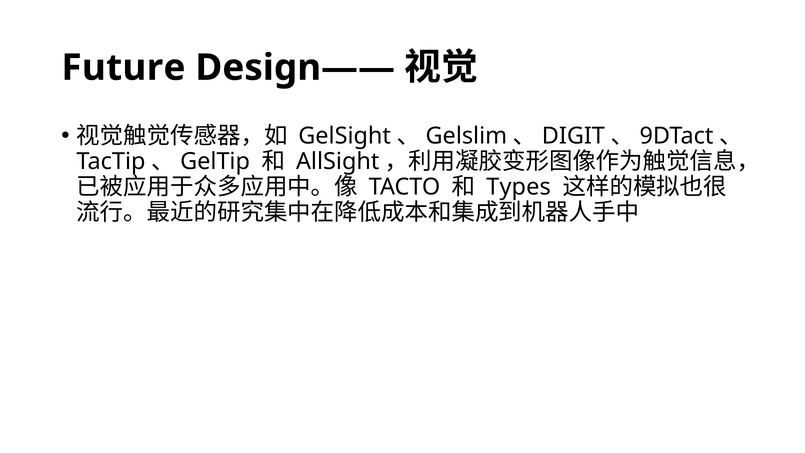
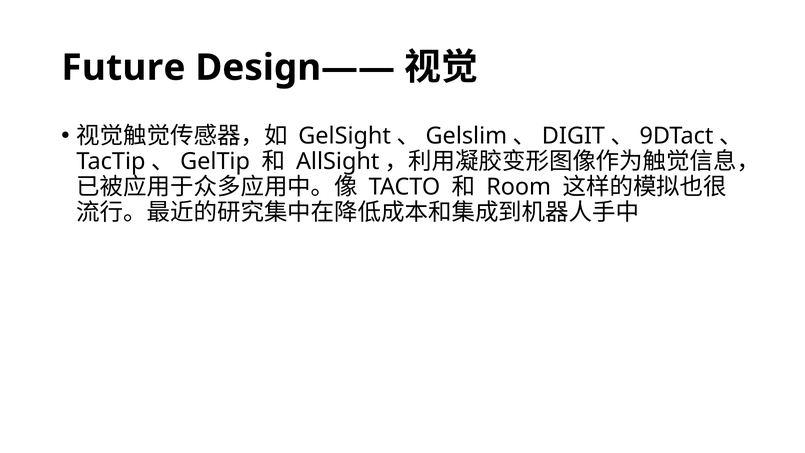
Types: Types -> Room (519, 187)
